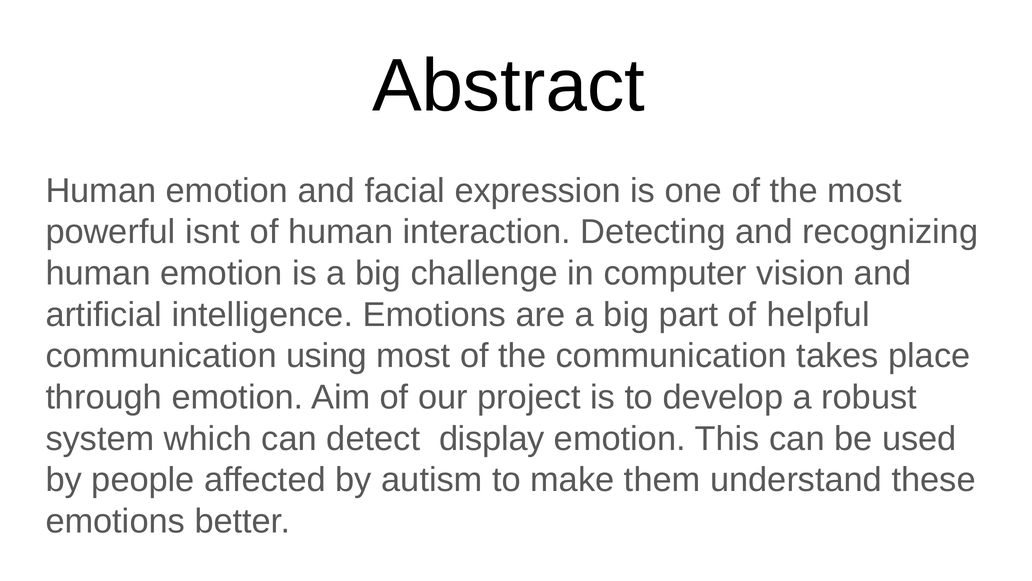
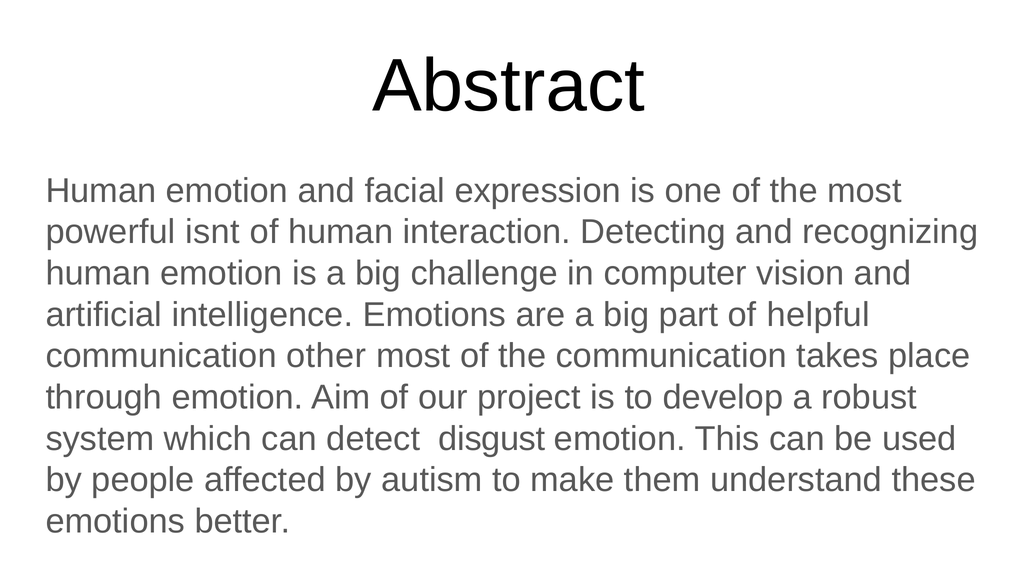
using: using -> other (326, 356)
display: display -> disgust (492, 438)
